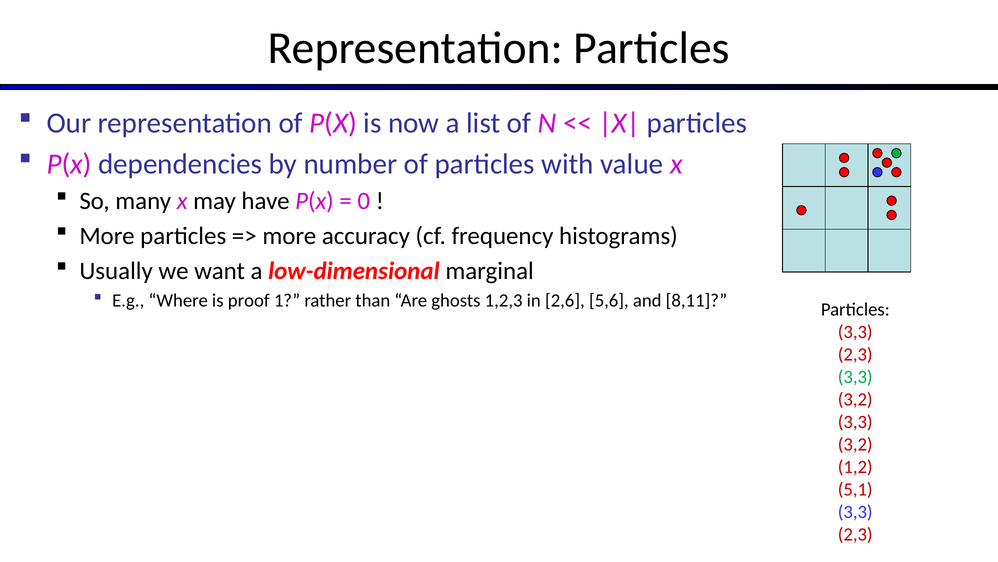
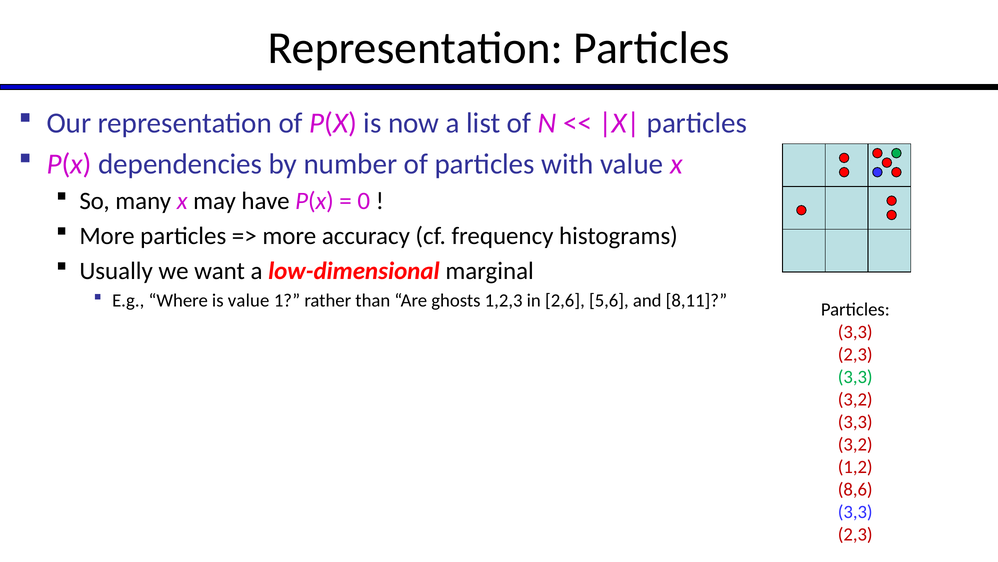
is proof: proof -> value (249, 300)
5,1: 5,1 -> 8,6 (855, 489)
